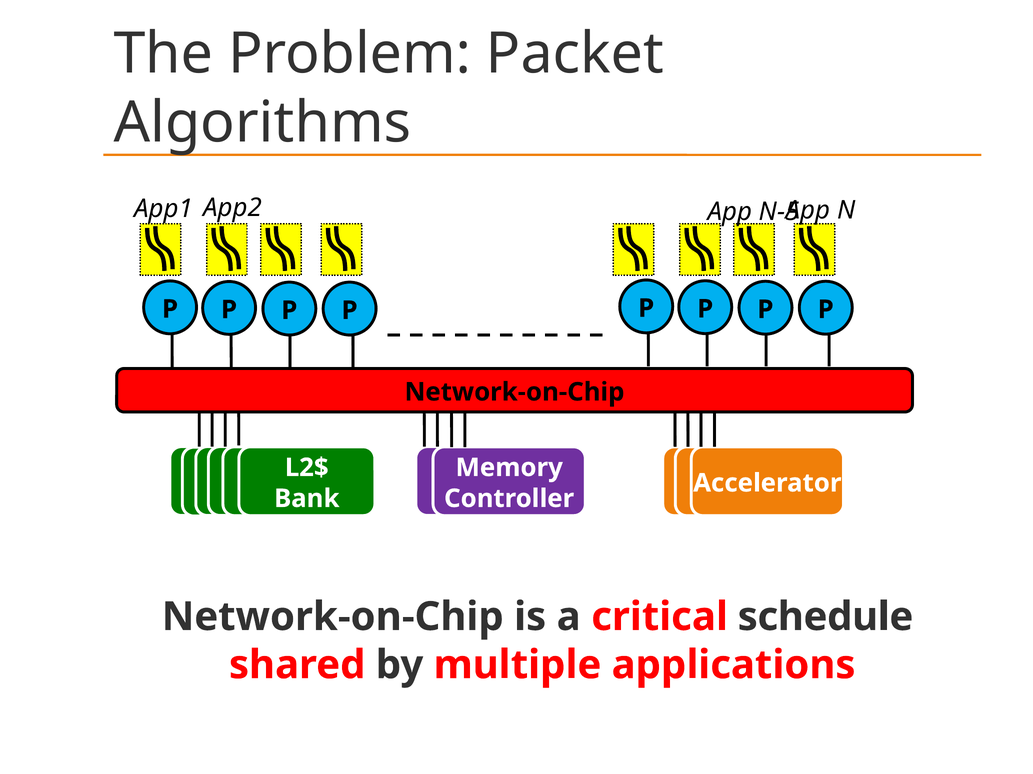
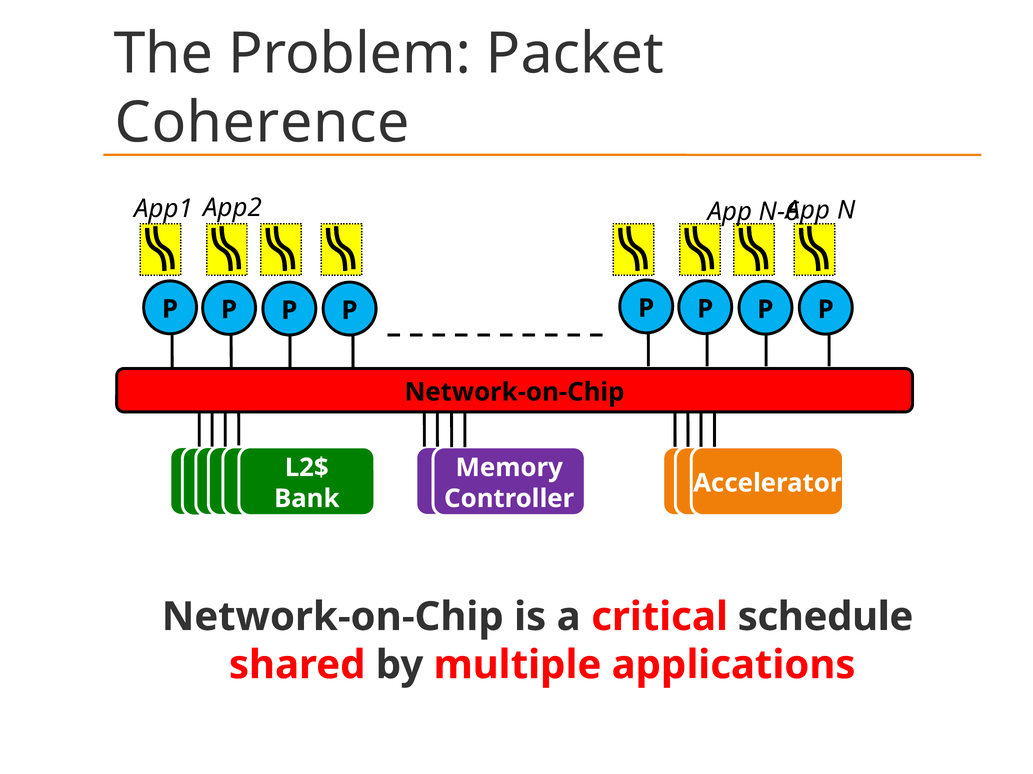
Algorithms: Algorithms -> Coherence (262, 123)
N-5: N-5 -> N-6 (779, 212)
